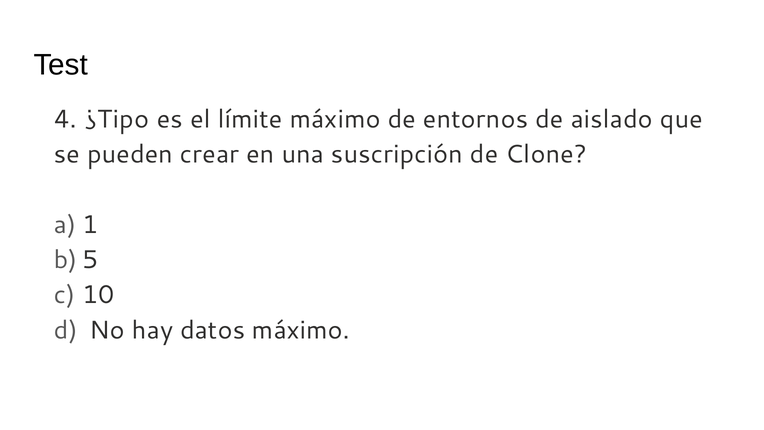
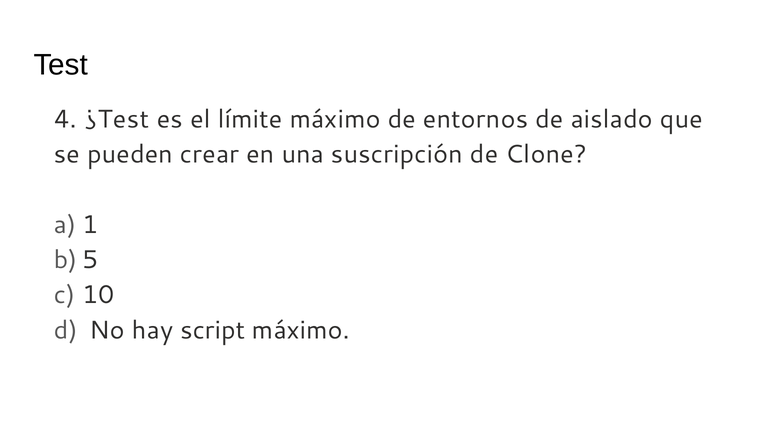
¿Tipo: ¿Tipo -> ¿Test (117, 119)
datos: datos -> script (213, 330)
